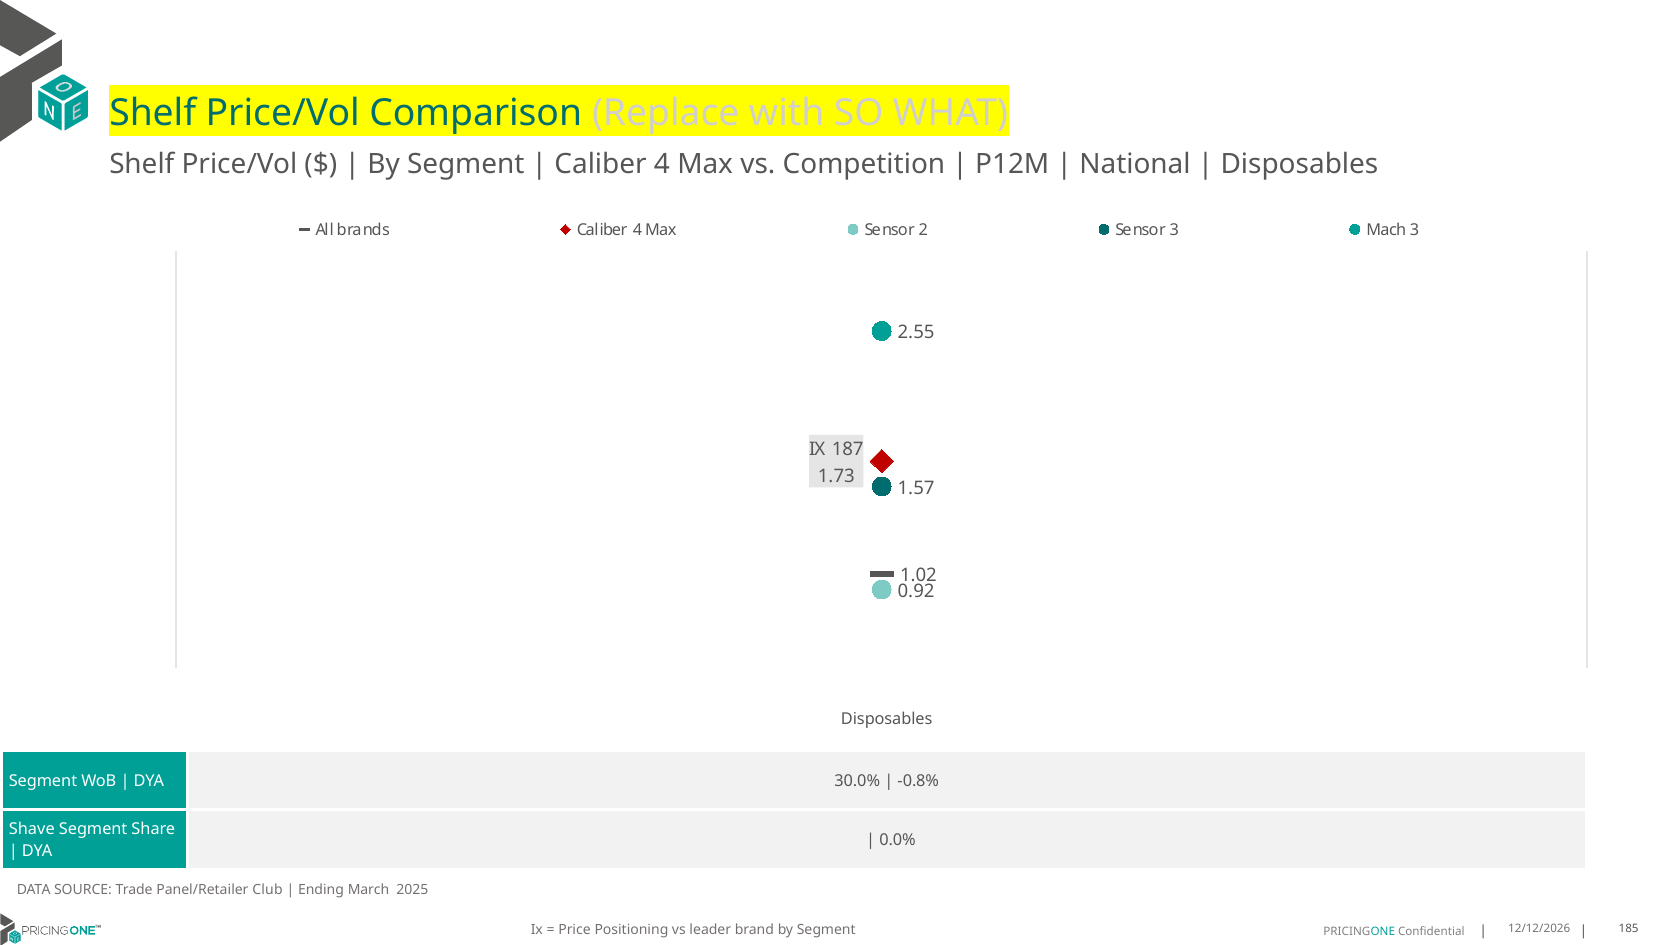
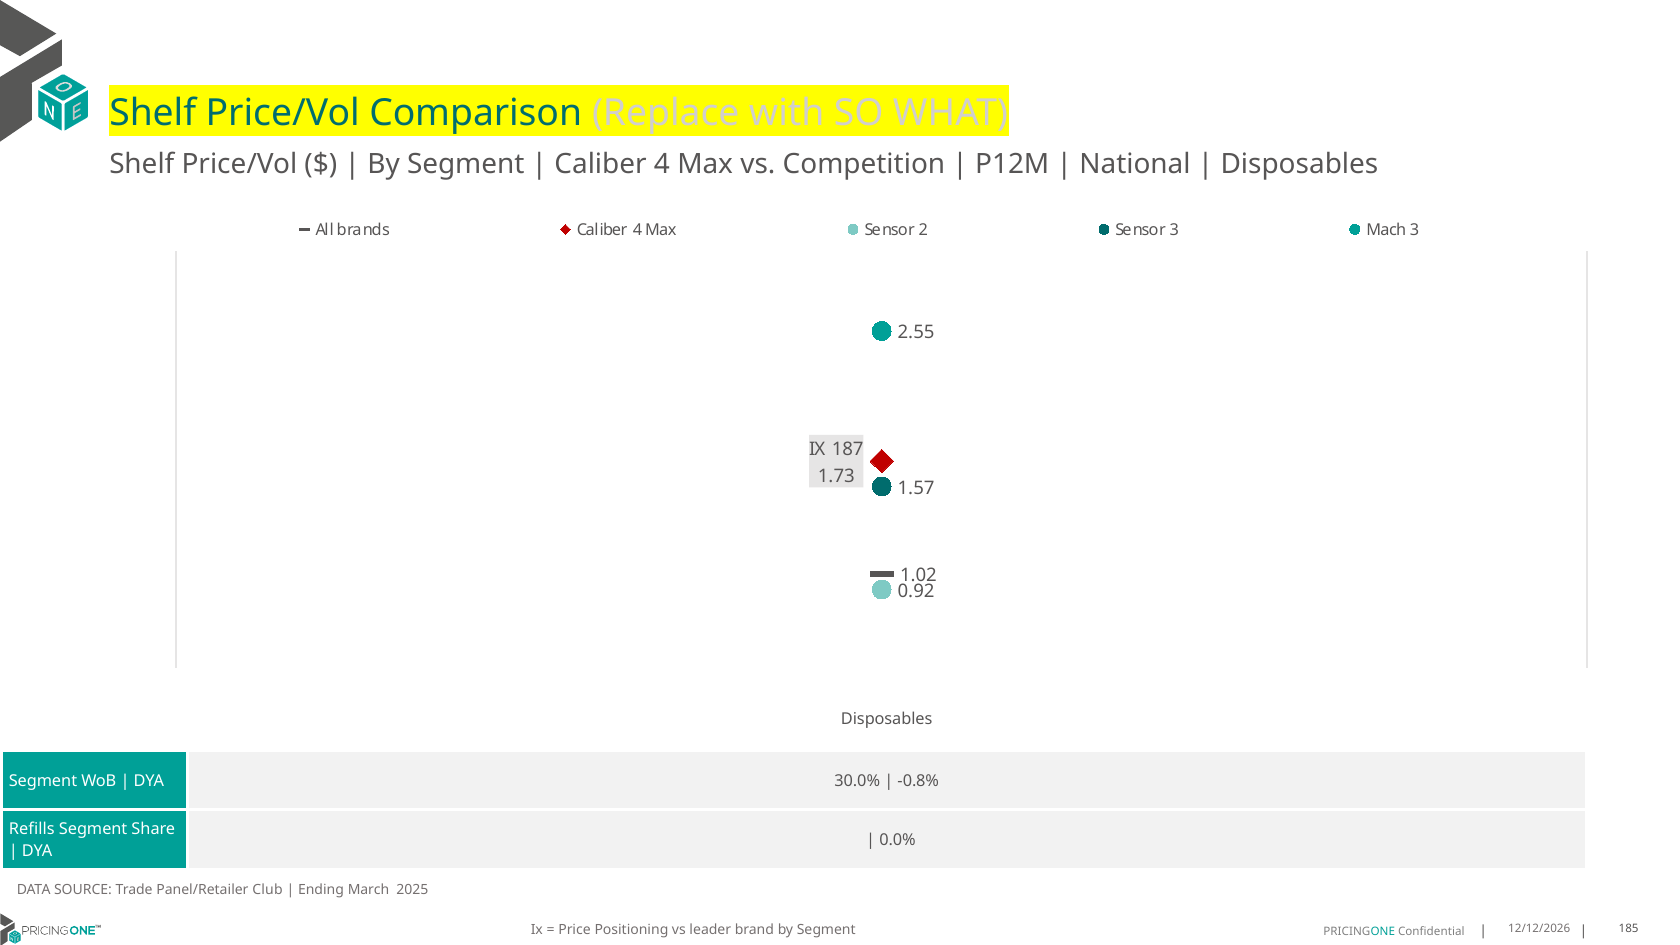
Shave: Shave -> Refills (32, 830)
